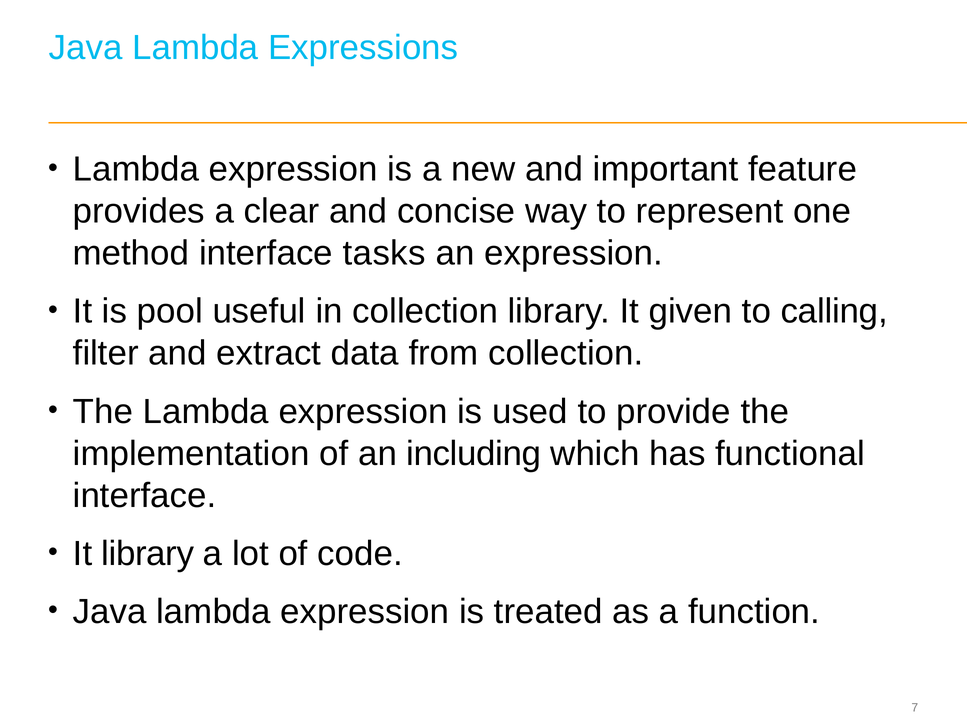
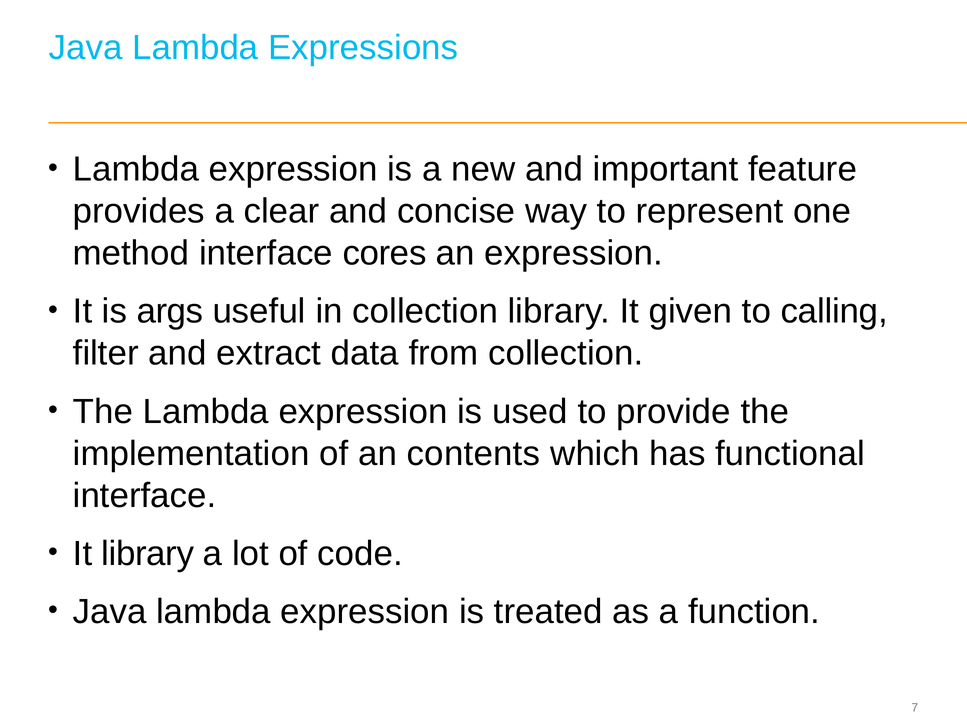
tasks: tasks -> cores (385, 253)
pool: pool -> args (170, 312)
including: including -> contents (474, 454)
